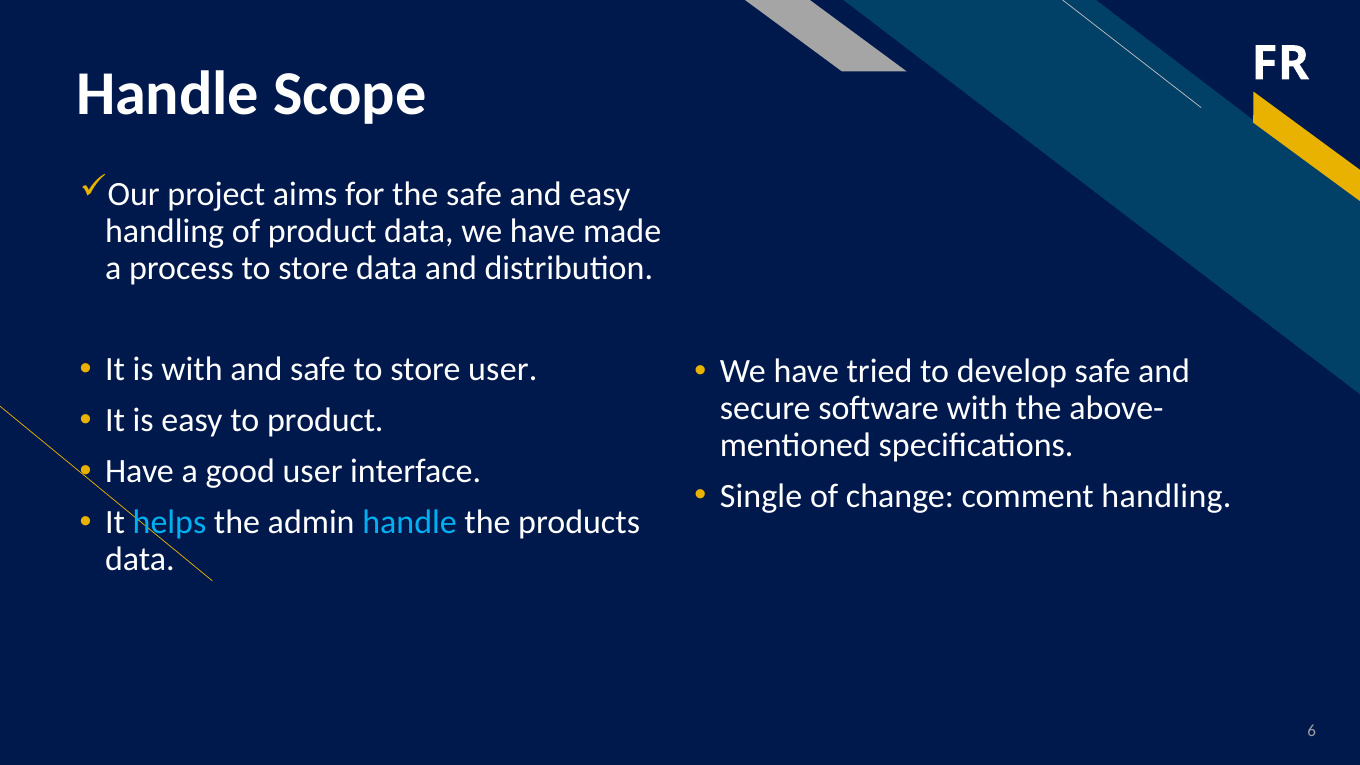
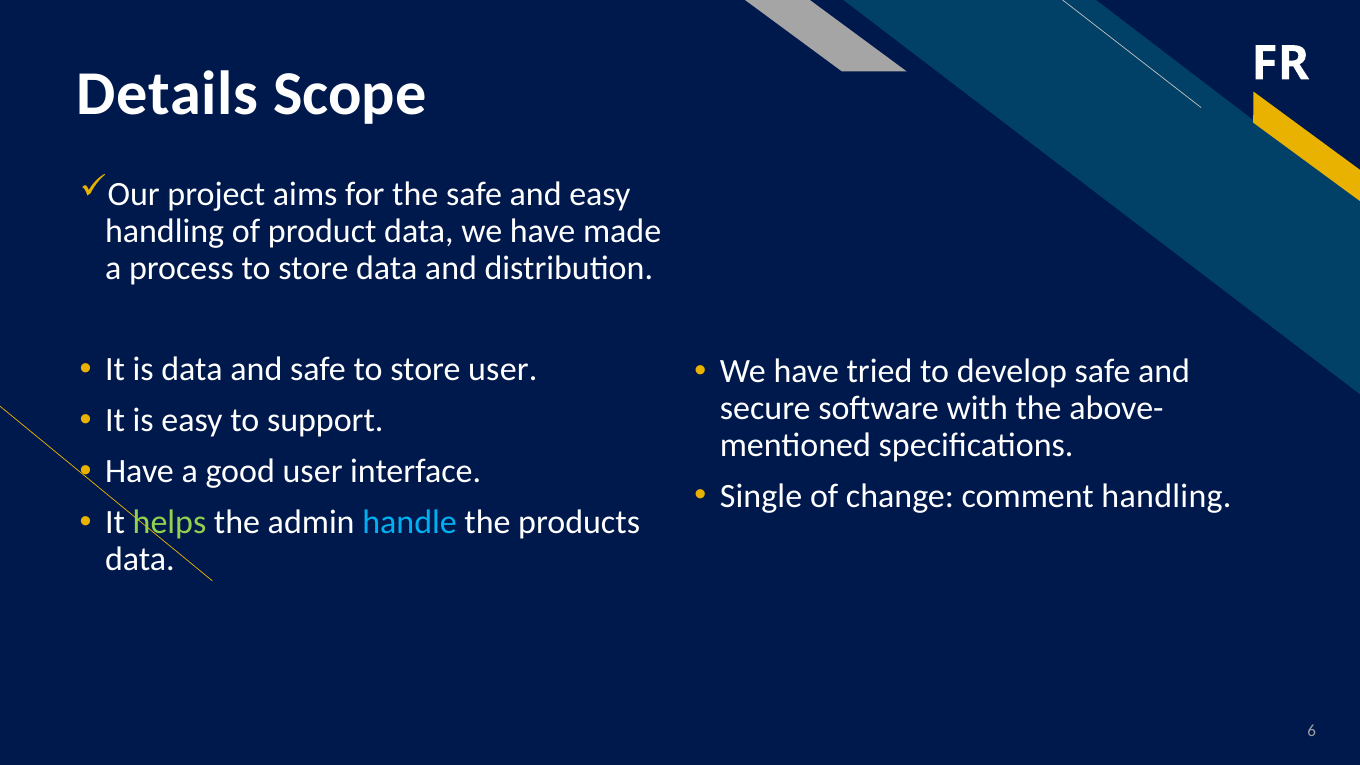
Handle: Handle -> Details (167, 94)
is with: with -> data (192, 370)
to product: product -> support (325, 421)
helps colour: light blue -> light green (170, 522)
